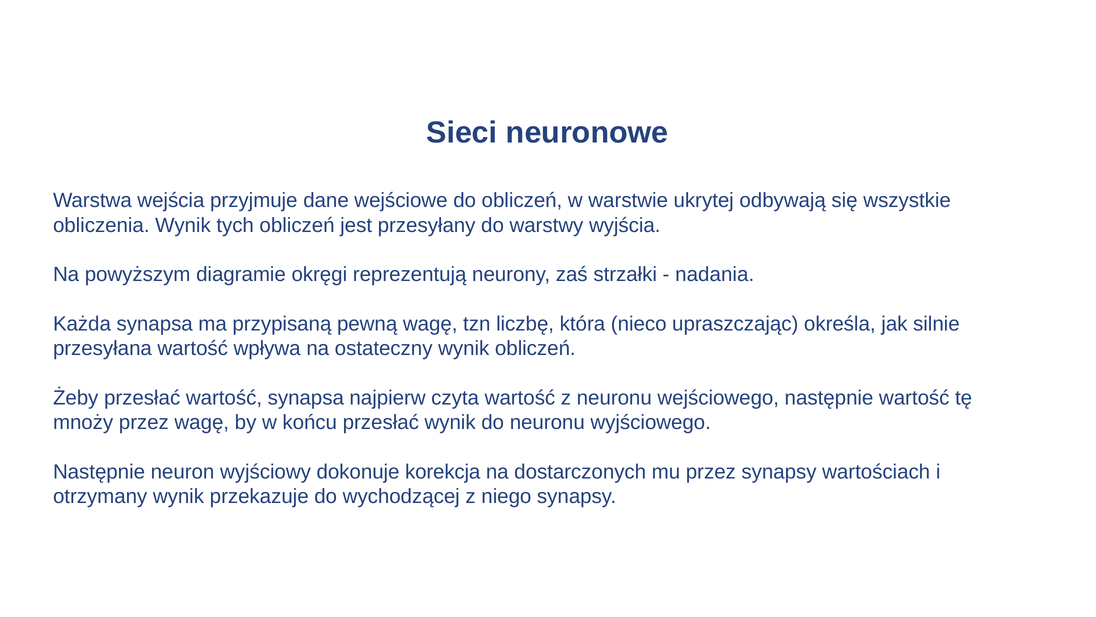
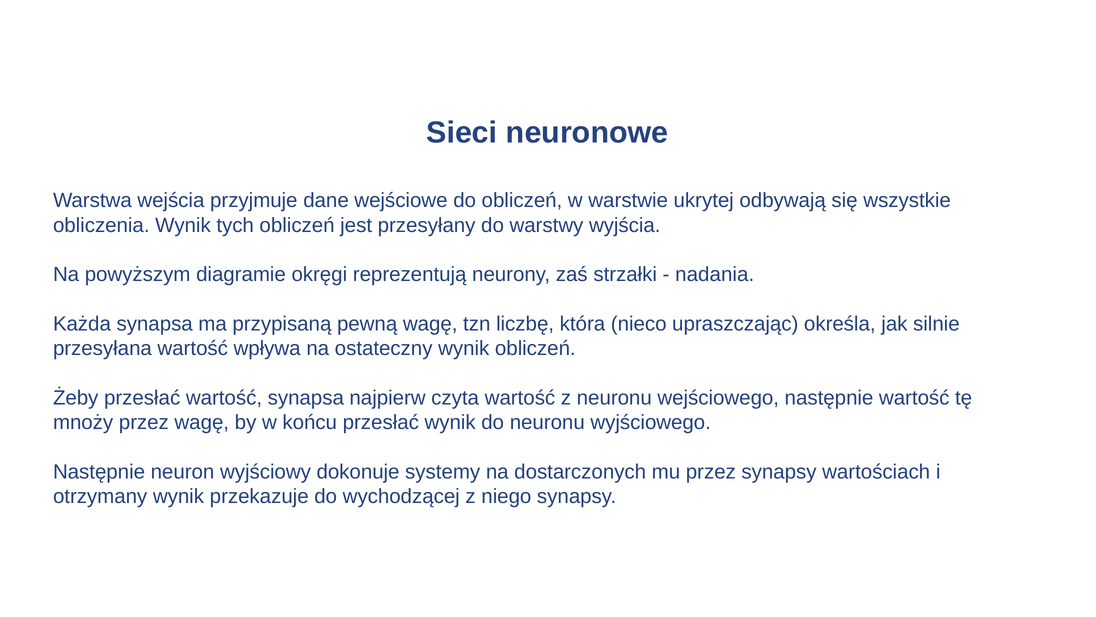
korekcja: korekcja -> systemy (443, 471)
